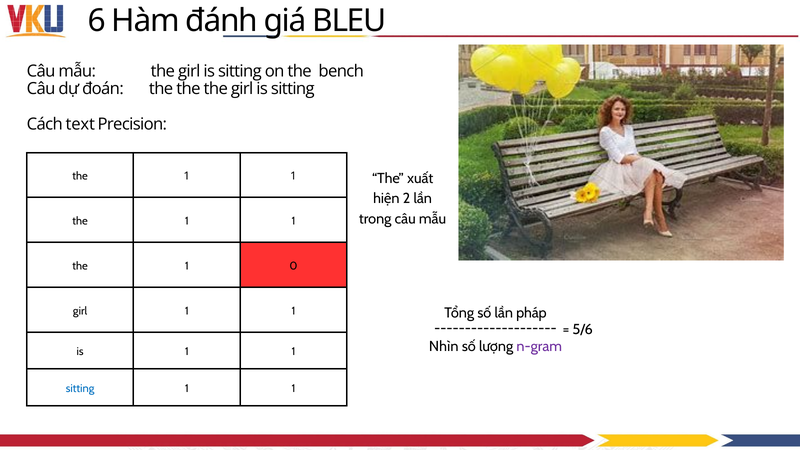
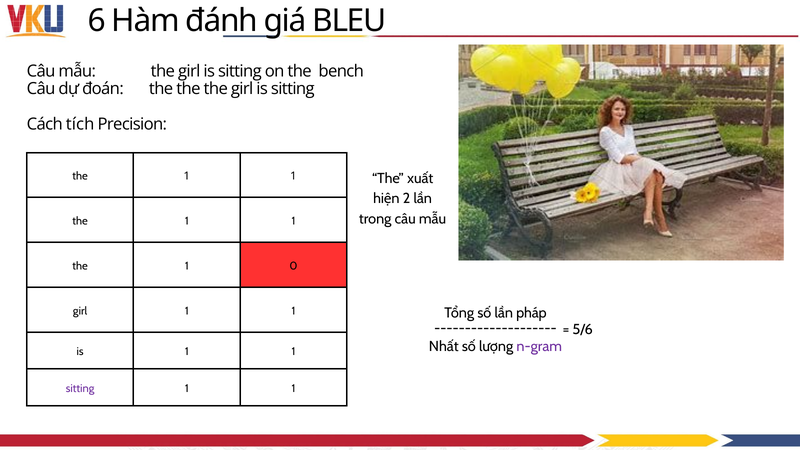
text: text -> tích (80, 124)
Nhìn: Nhìn -> Nhất (444, 347)
sitting colour: blue -> purple (80, 389)
